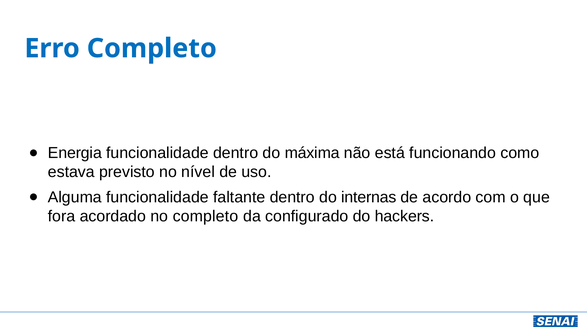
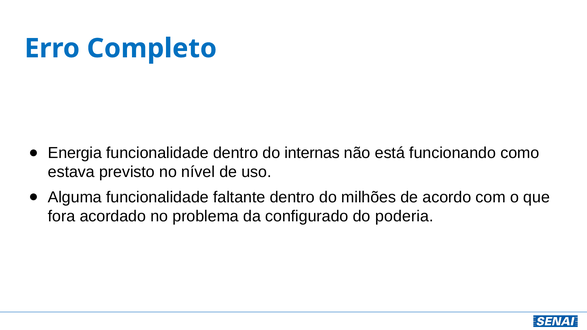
máxima: máxima -> internas (312, 153)
internas: internas -> milhões (369, 197)
no completo: completo -> problema (206, 216)
hackers: hackers -> poderia (404, 216)
